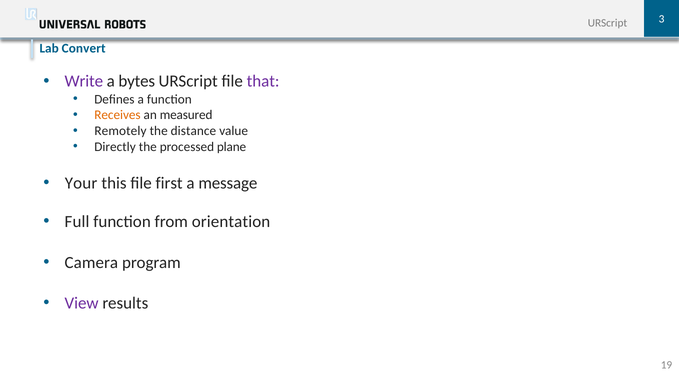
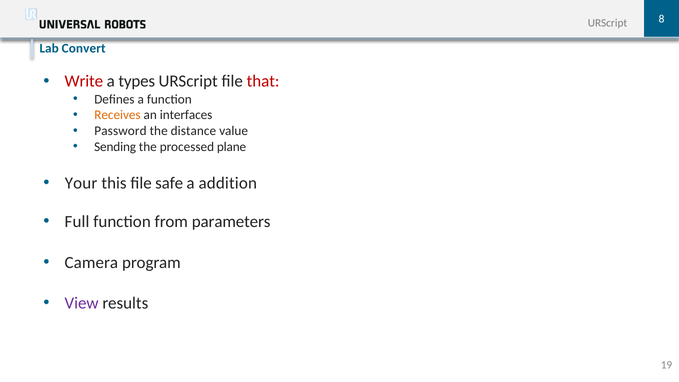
3: 3 -> 8 (662, 19)
Write colour: purple -> red (84, 81)
bytes: bytes -> types (137, 81)
that colour: purple -> red (263, 81)
measured: measured -> interfaces (186, 115)
Remotely: Remotely -> Password (120, 131)
Directly: Directly -> Sending (115, 147)
first: first -> safe (169, 183)
message: message -> addition (228, 183)
orientation: orientation -> parameters (231, 222)
